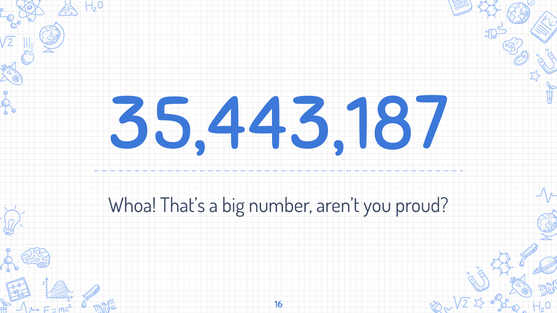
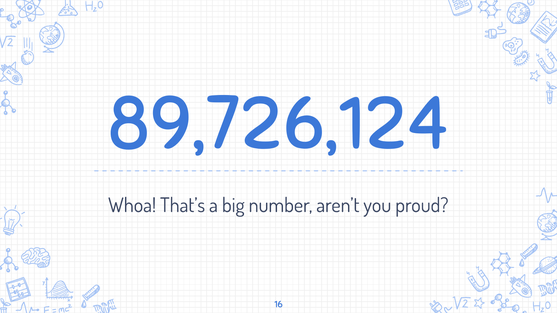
35,443,187: 35,443,187 -> 89,726,124 (278, 124)
